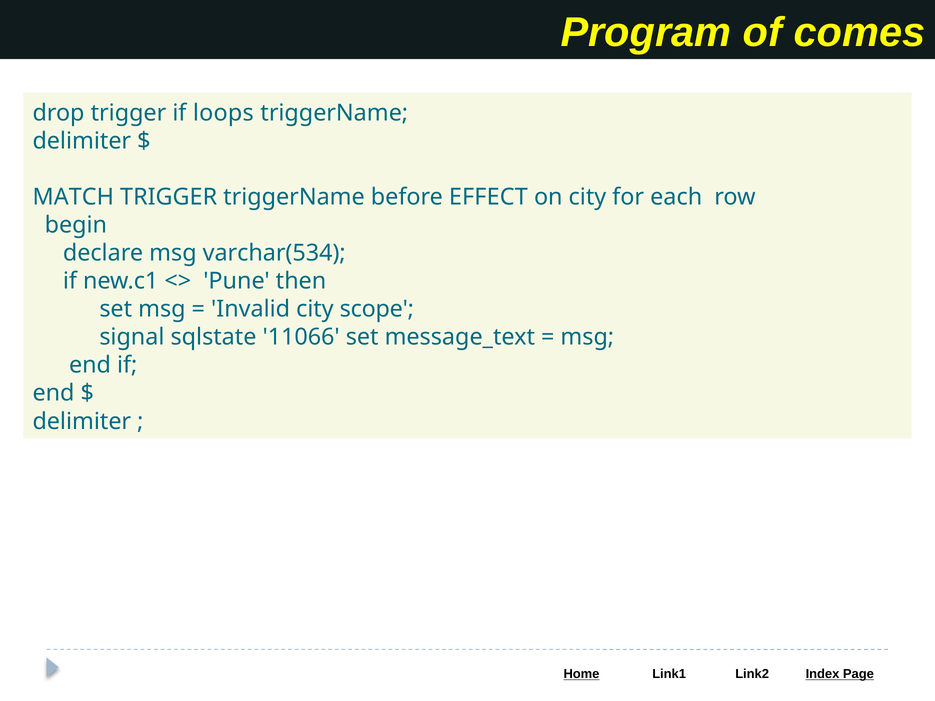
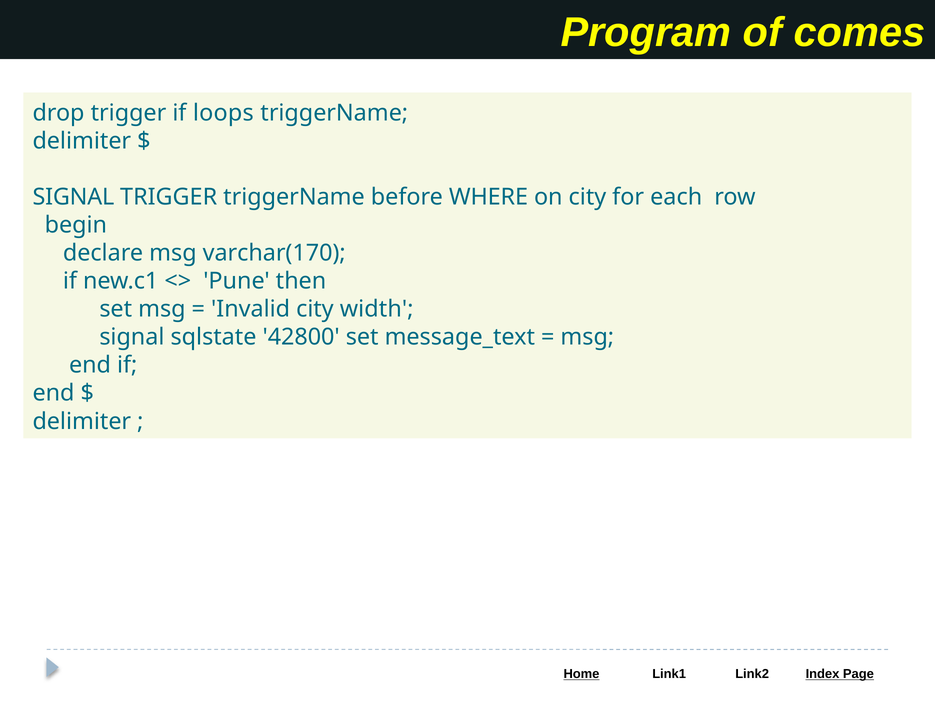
MATCH: MATCH -> SIGNAL (73, 197)
EFFECT: EFFECT -> WHERE (488, 197)
varchar(534: varchar(534 -> varchar(170 (274, 253)
scope: scope -> width (377, 309)
11066: 11066 -> 42800 (301, 337)
